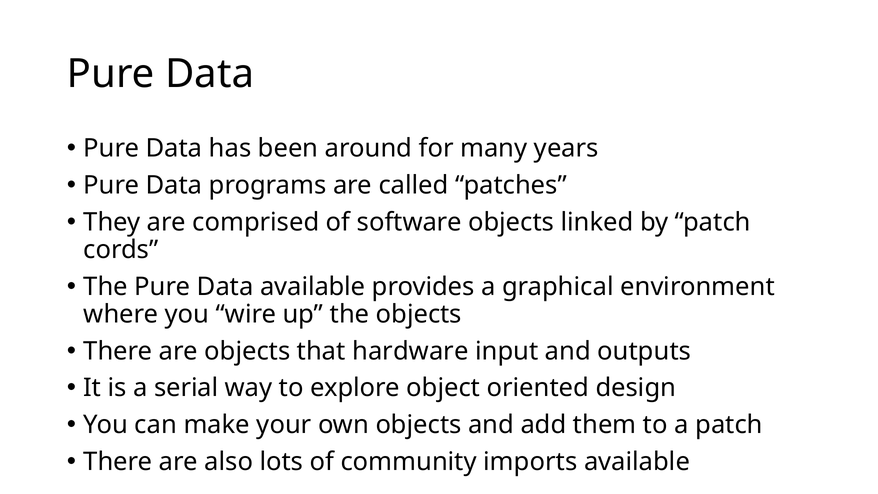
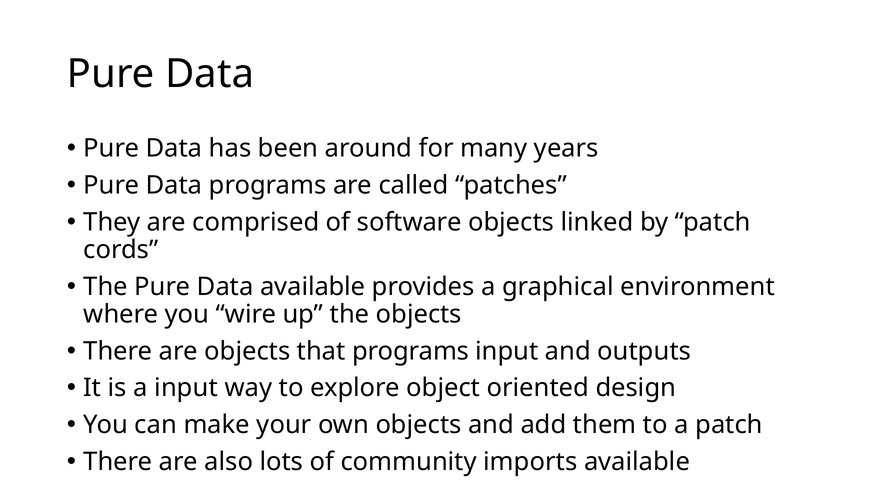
that hardware: hardware -> programs (411, 351)
a serial: serial -> input (186, 388)
